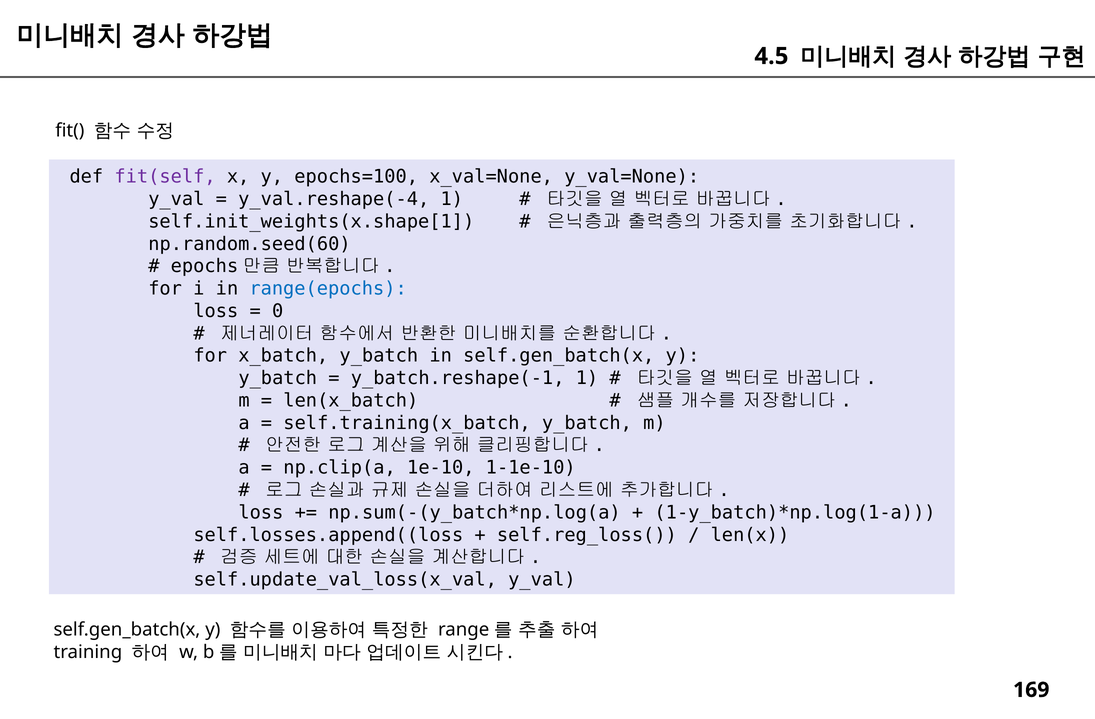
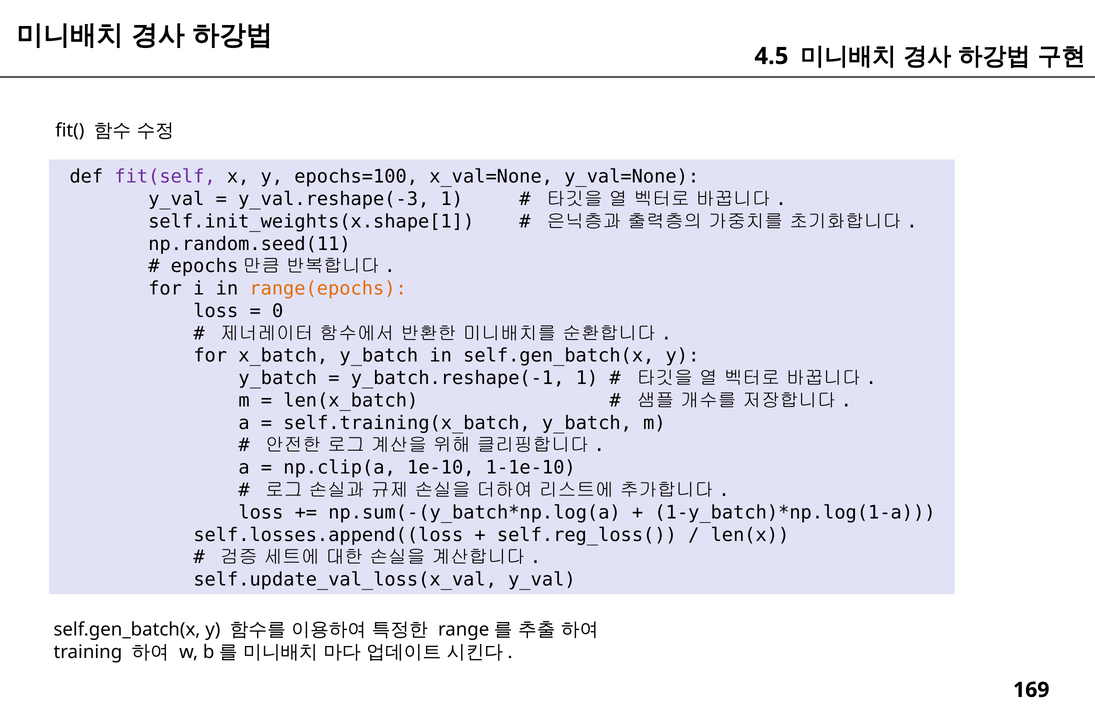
y_val.reshape(-4: y_val.reshape(-4 -> y_val.reshape(-3 (334, 199)
np.random.seed(60: np.random.seed(60 -> np.random.seed(11 (249, 244)
range(epochs colour: blue -> orange (328, 289)
